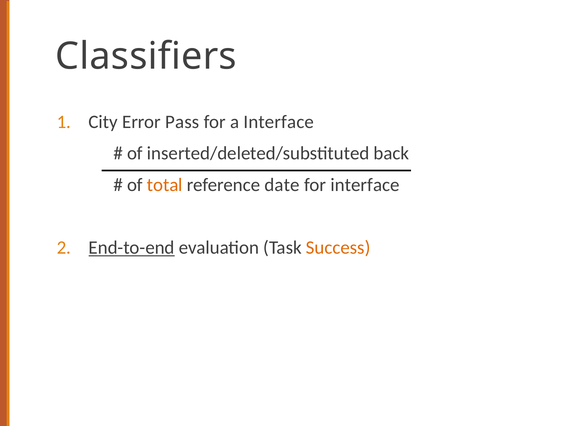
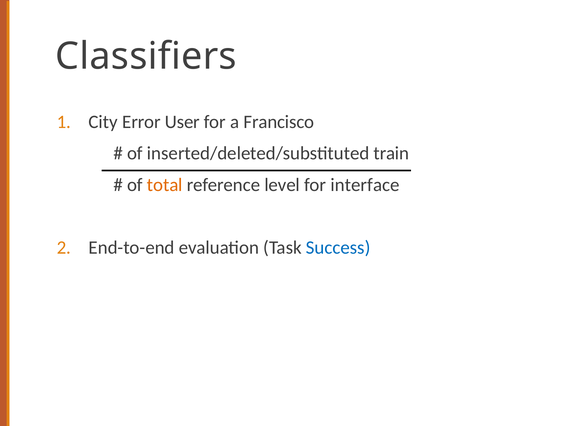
Pass: Pass -> User (182, 122)
a Interface: Interface -> Francisco (279, 122)
back: back -> train (391, 153)
date: date -> level (282, 184)
End-to-end underline: present -> none (132, 247)
Success colour: orange -> blue (338, 247)
